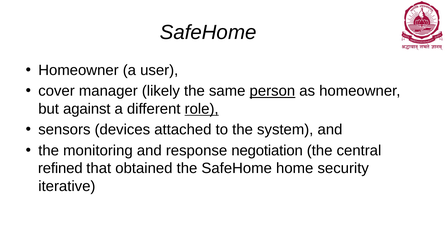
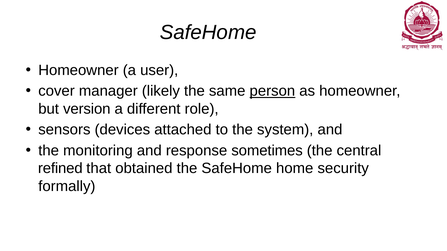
against: against -> version (87, 109)
role underline: present -> none (202, 109)
negotiation: negotiation -> sometimes (267, 151)
iterative: iterative -> formally (67, 187)
